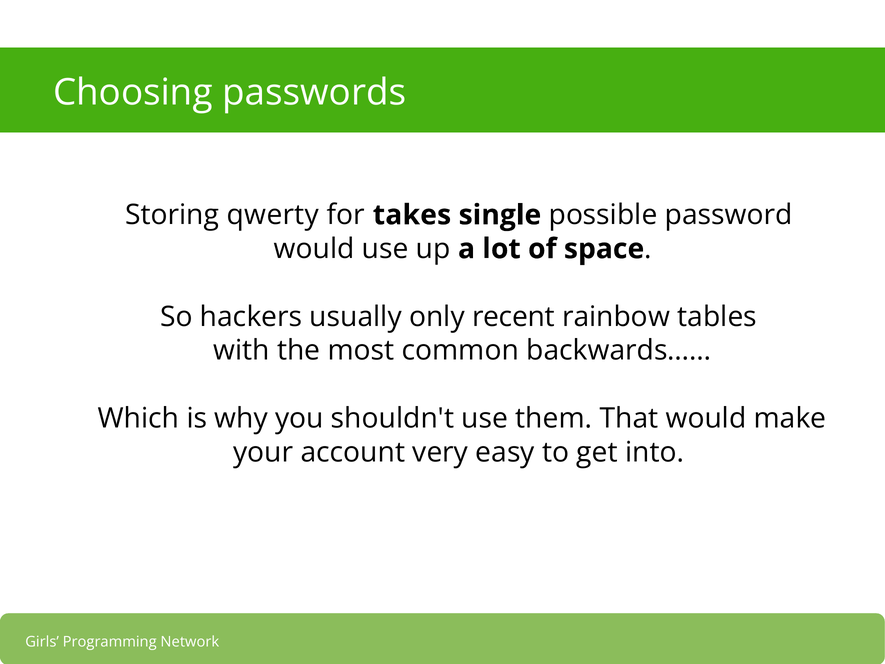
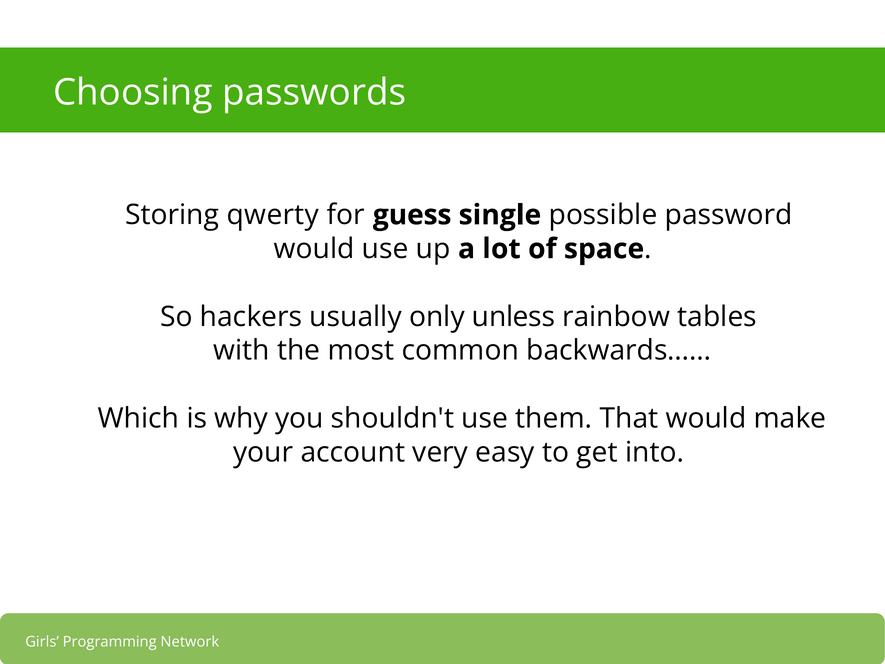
takes: takes -> guess (412, 215)
recent: recent -> unless (514, 317)
